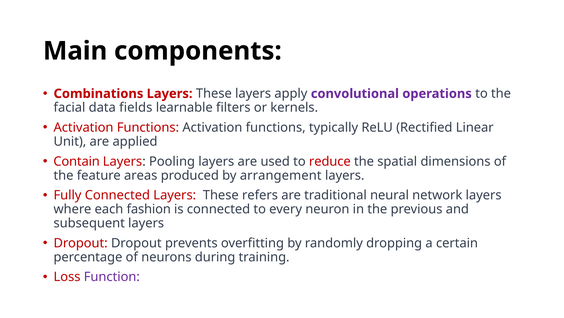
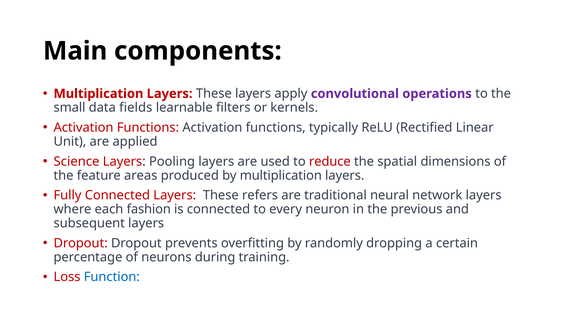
Combinations: Combinations -> Multiplication (98, 93)
facial: facial -> small (70, 107)
Contain: Contain -> Science (76, 161)
by arrangement: arrangement -> multiplication (281, 175)
Function colour: purple -> blue (112, 276)
